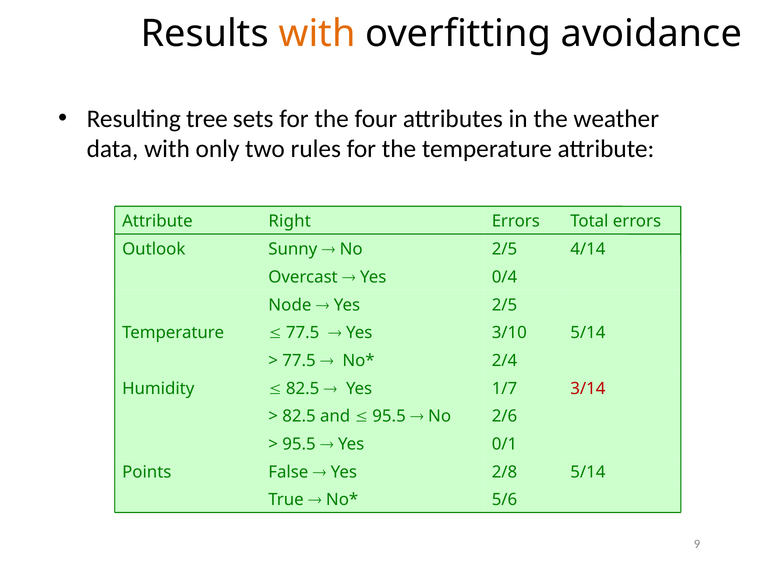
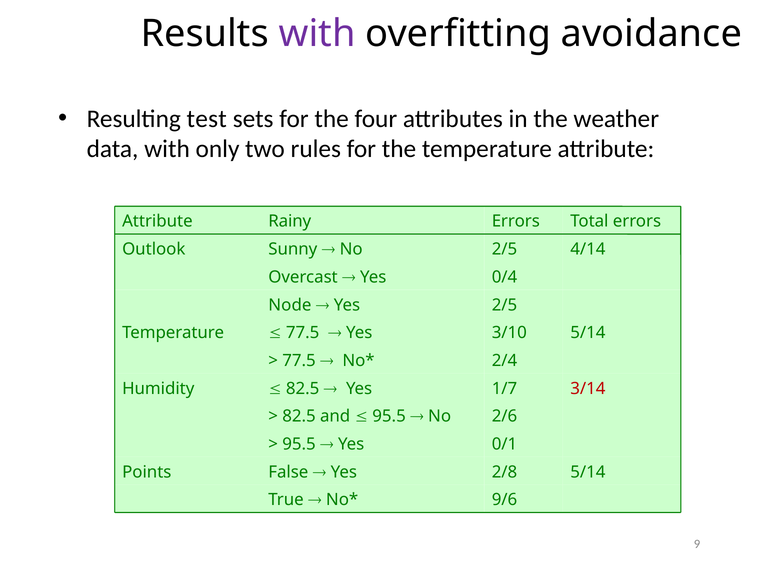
with colour: orange -> purple (317, 34)
tree: tree -> test (207, 119)
Right: Right -> Rainy (290, 221)
5/6: 5/6 -> 9/6 (505, 500)
